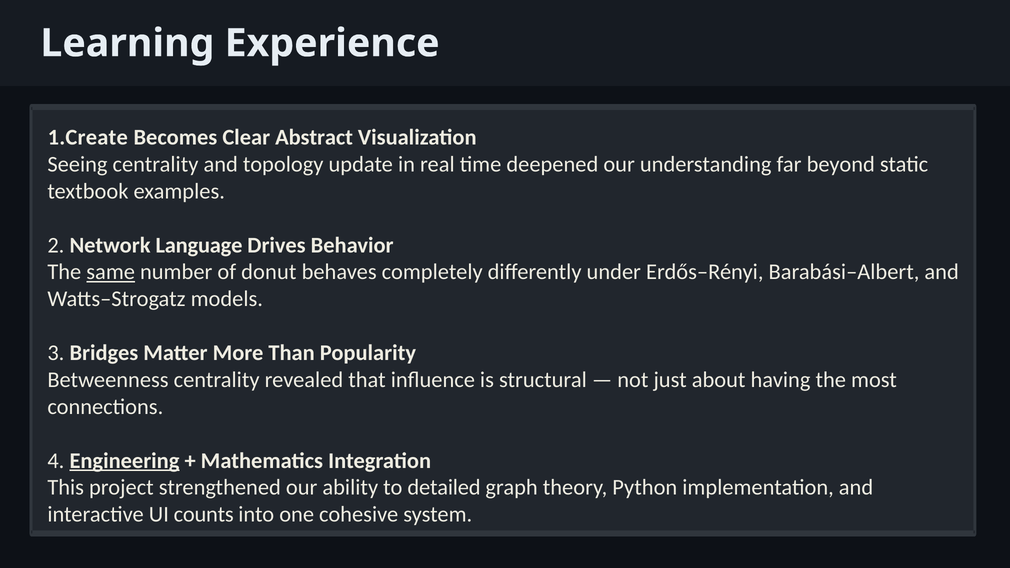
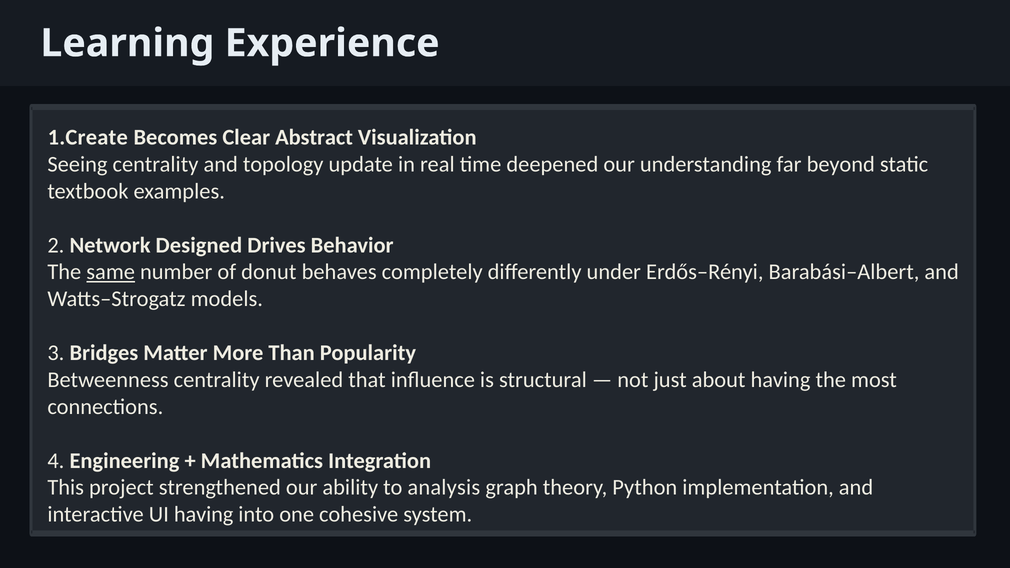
Language: Language -> Designed (199, 245)
Engineering underline: present -> none (124, 461)
detailed: detailed -> analysis (444, 488)
UI counts: counts -> having (204, 515)
